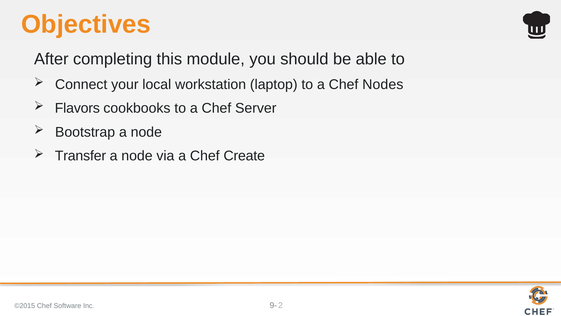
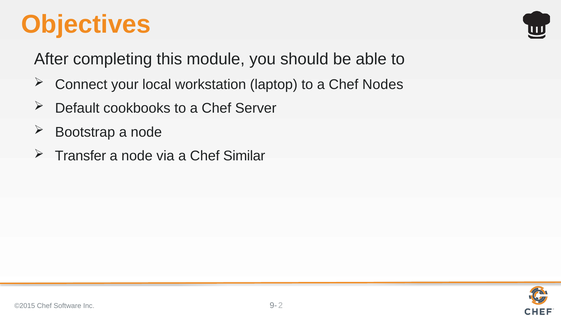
Flavors: Flavors -> Default (77, 108)
Create: Create -> Similar (244, 156)
